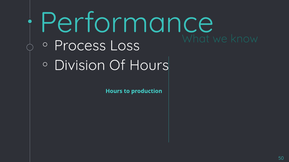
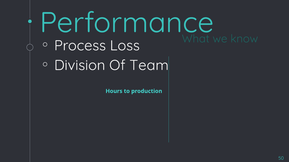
Of Hours: Hours -> Team (149, 65)
